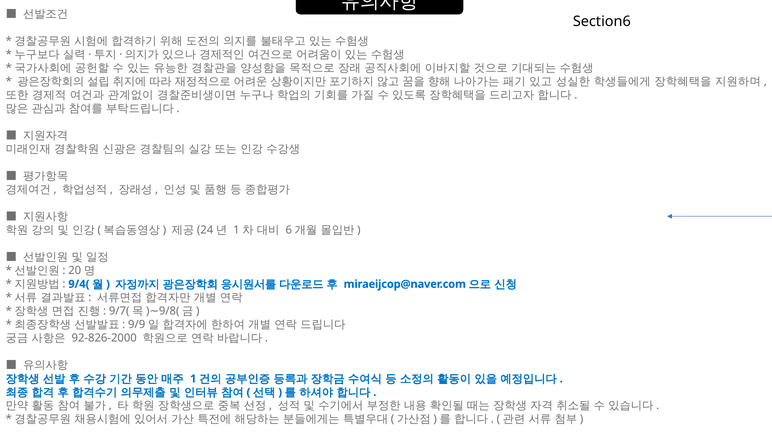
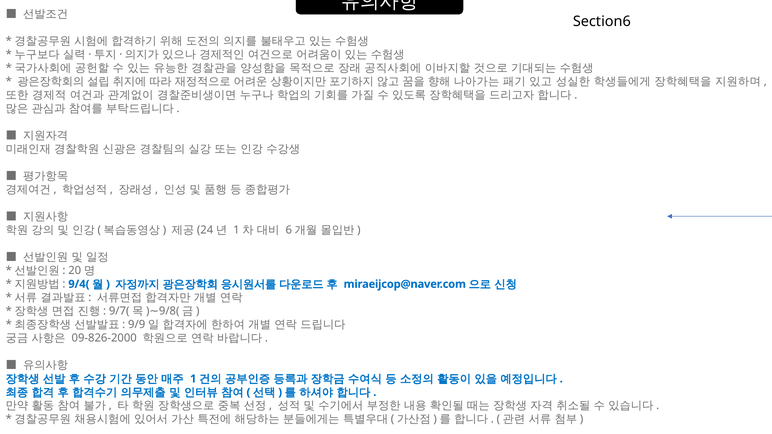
92-826-2000: 92-826-2000 -> 09-826-2000 (104, 338)
